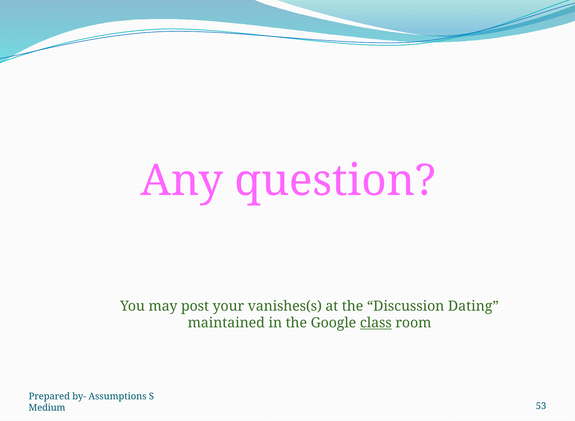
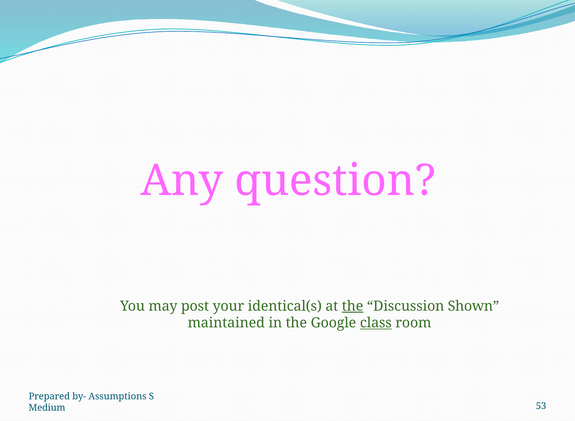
vanishes(s: vanishes(s -> identical(s (285, 306)
the underline: none -> present (353, 306)
Dating: Dating -> Shown (473, 306)
